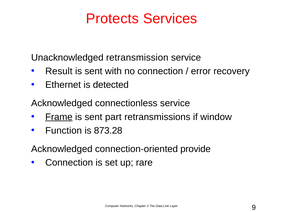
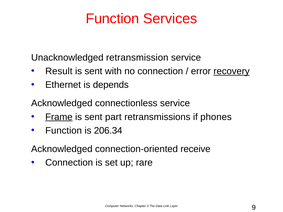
Protects: Protects -> Function (112, 19)
recovery underline: none -> present (232, 71)
detected: detected -> depends (111, 85)
window: window -> phones (216, 117)
873.28: 873.28 -> 206.34 (108, 131)
provide: provide -> receive (195, 149)
